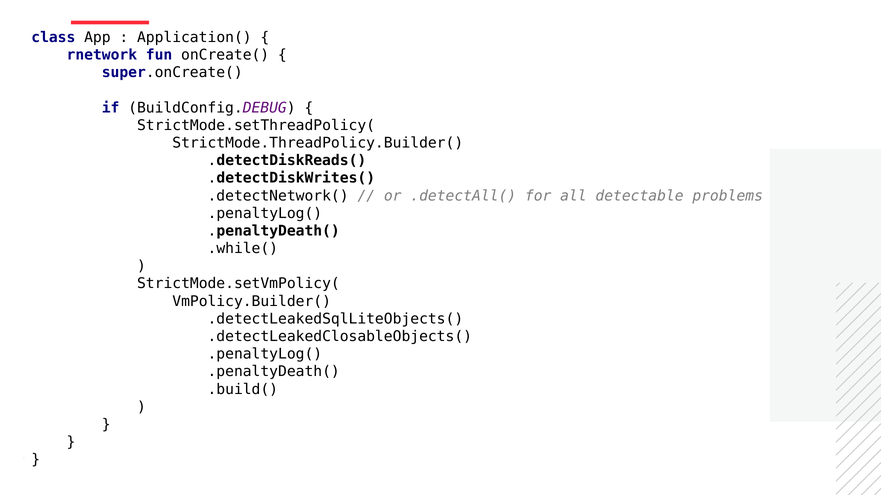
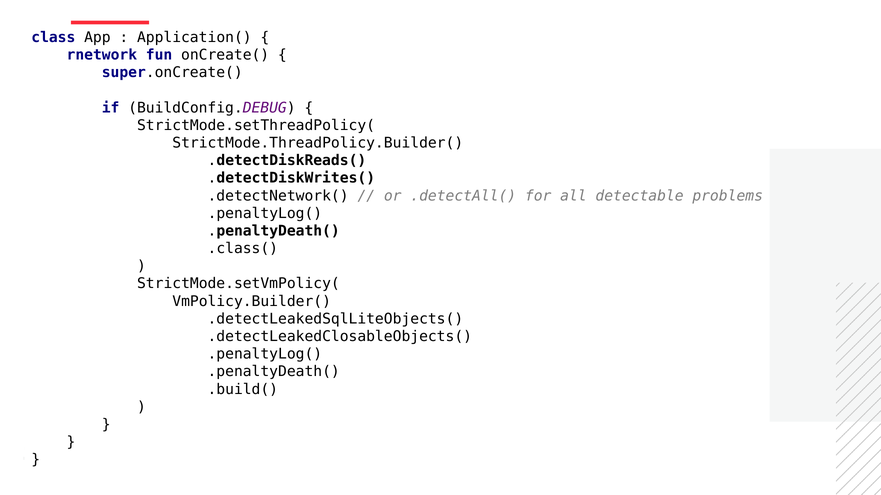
.while(: .while( -> .class( (243, 249)
